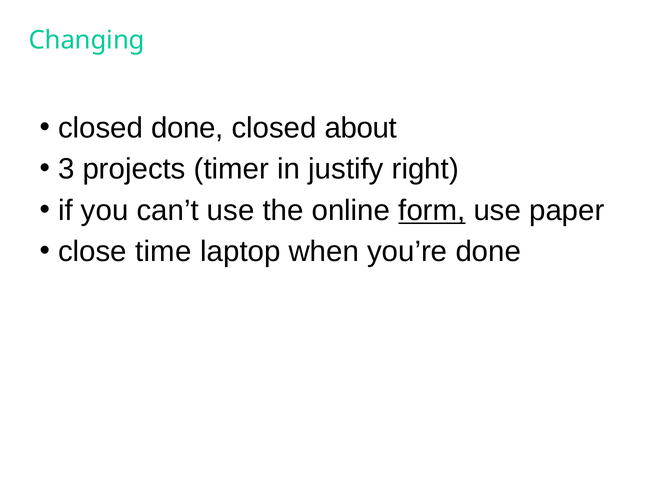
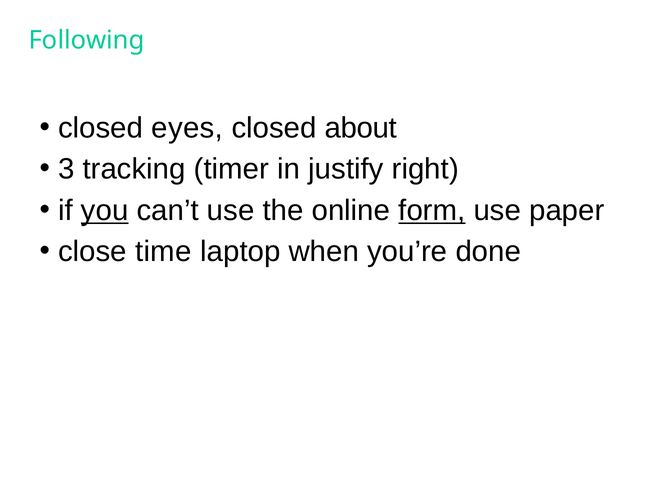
Changing: Changing -> Following (87, 40)
closed done: done -> eyes (187, 128)
projects: projects -> tracking (134, 169)
you underline: none -> present (105, 210)
